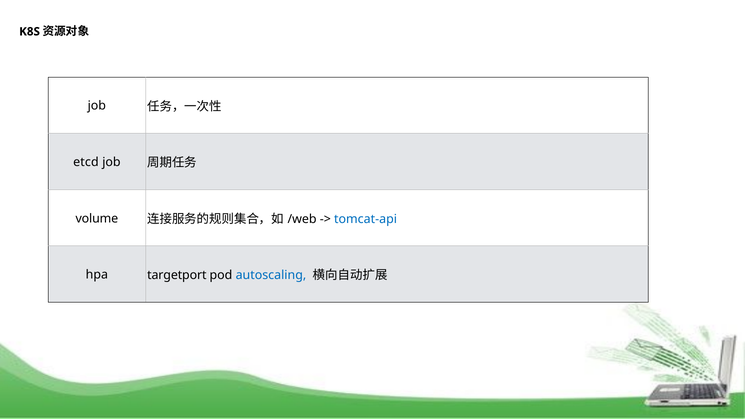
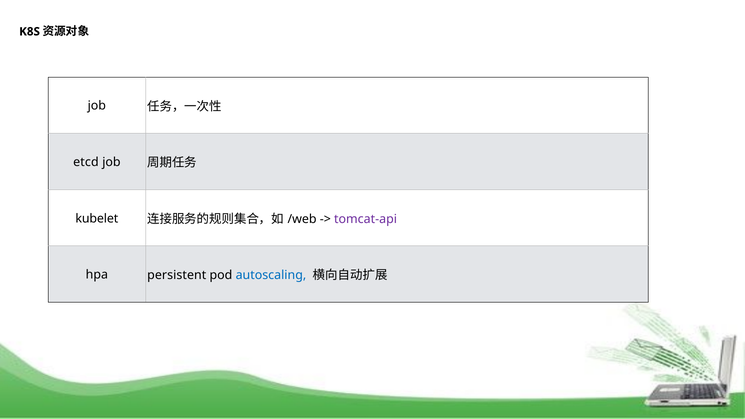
volume: volume -> kubelet (97, 219)
tomcat-api colour: blue -> purple (366, 219)
targetport: targetport -> persistent (177, 275)
